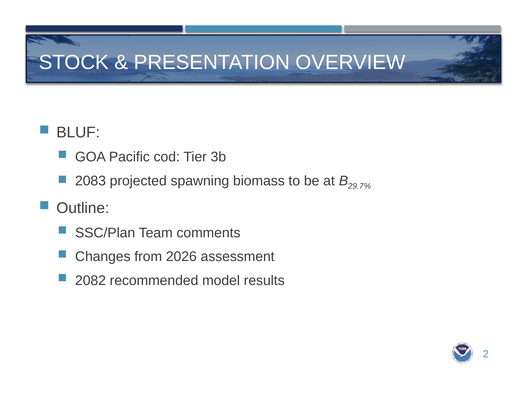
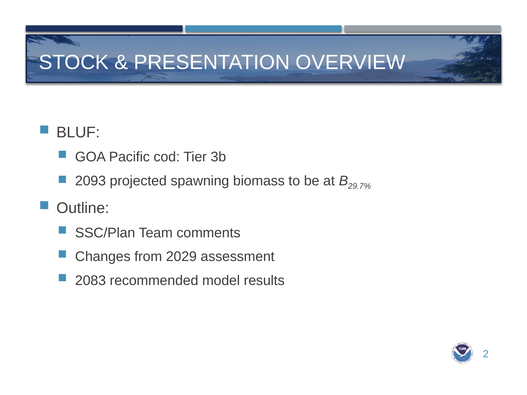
2083: 2083 -> 2093 (90, 181)
2026: 2026 -> 2029 (181, 257)
2082: 2082 -> 2083 (90, 281)
